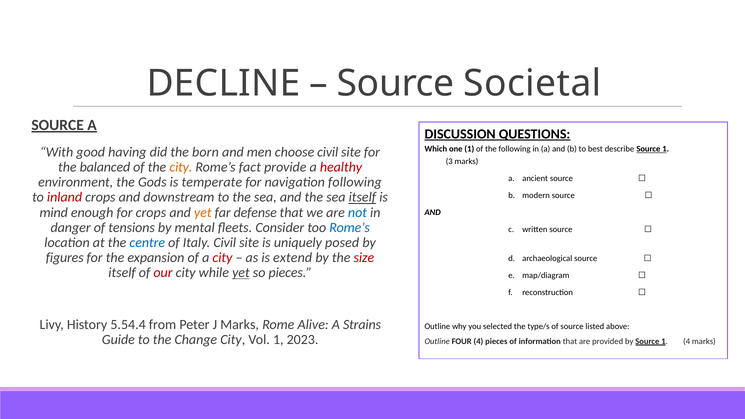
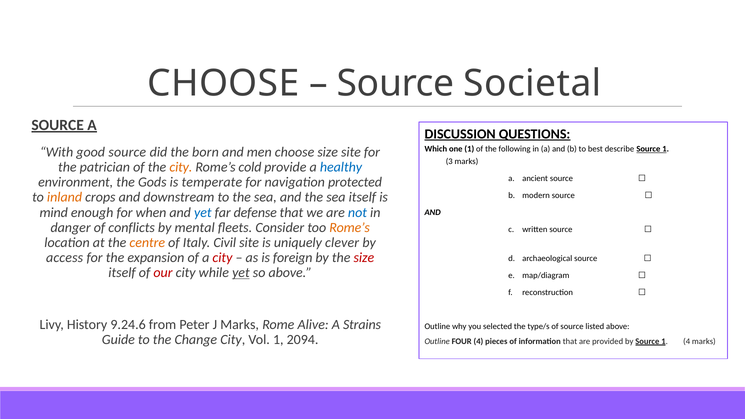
DECLINE: DECLINE -> CHOOSE (223, 83)
good having: having -> source (127, 152)
choose civil: civil -> size (328, 152)
balanced: balanced -> patrician (105, 167)
fact: fact -> cold (250, 167)
healthy colour: red -> blue (341, 167)
navigation following: following -> protected (355, 182)
inland colour: red -> orange (65, 197)
itself underline: present -> none (362, 197)
for crops: crops -> when (151, 212)
yet colour: orange -> blue (203, 212)
tensions: tensions -> conflicts (132, 228)
Rome’s colour: blue -> orange (350, 228)
centre colour: blue -> orange (147, 243)
posed: posed -> clever (342, 243)
figures: figures -> access (65, 258)
extend: extend -> foreign (293, 258)
so pieces: pieces -> above (290, 273)
5.54.4: 5.54.4 -> 9.24.6 (128, 325)
2023: 2023 -> 2094 (303, 340)
